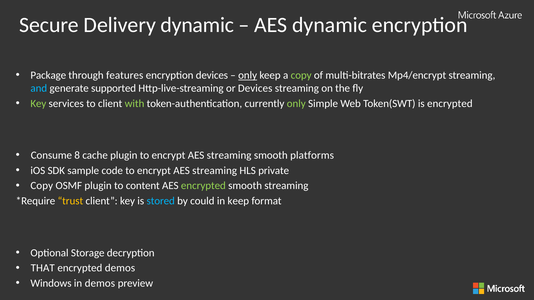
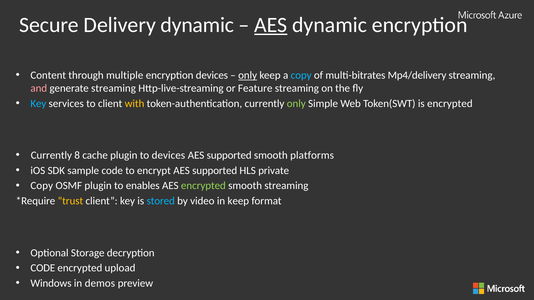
AES underline: none -> present (271, 25)
Package: Package -> Content (48, 75)
features: features -> multiple (125, 75)
copy colour: light green -> light blue (301, 75)
Mp4/encrypt: Mp4/encrypt -> Mp4/delivery (417, 75)
and colour: light blue -> pink (39, 88)
generate supported: supported -> streaming (114, 88)
or Devices: Devices -> Feature (255, 88)
Key colour: light green -> light blue (38, 104)
with colour: light green -> yellow (134, 104)
Consume: Consume -> Currently (51, 155)
plugin to encrypt: encrypt -> devices (168, 155)
streaming: streaming -> supported (229, 155)
streaming: streaming -> supported (215, 171)
content: content -> enables (143, 186)
could: could -> video (202, 201)
THAT: THAT -> CODE (43, 268)
encrypted demos: demos -> upload (120, 268)
